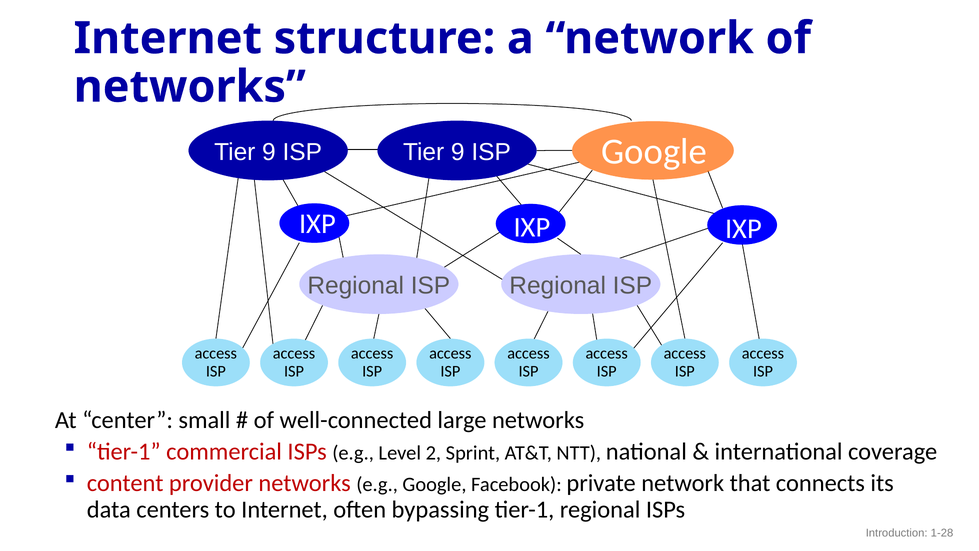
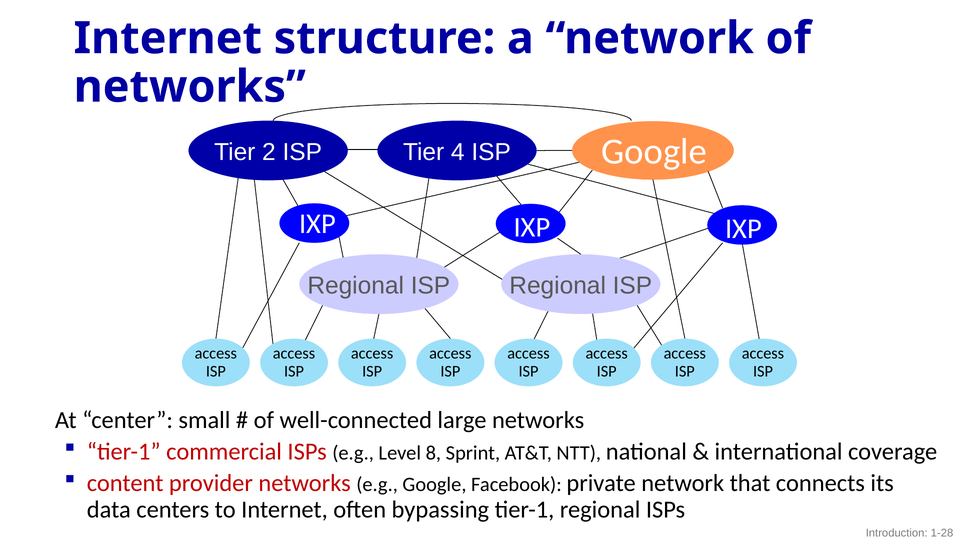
9: 9 -> 2 (269, 152)
9: 9 -> 4 (458, 152)
2: 2 -> 8 (433, 453)
